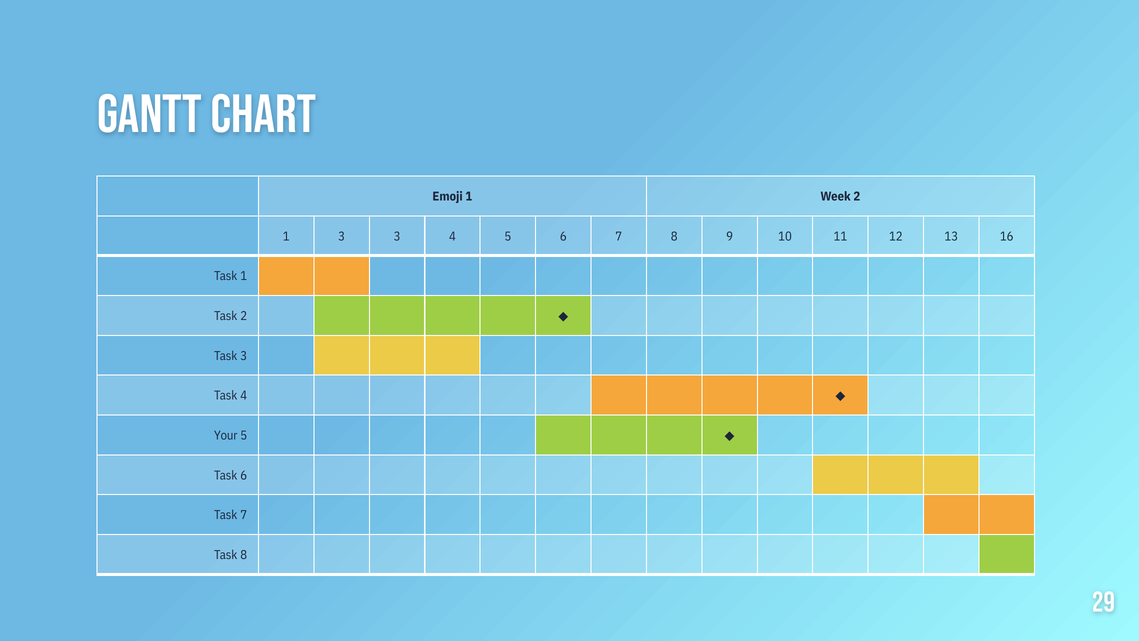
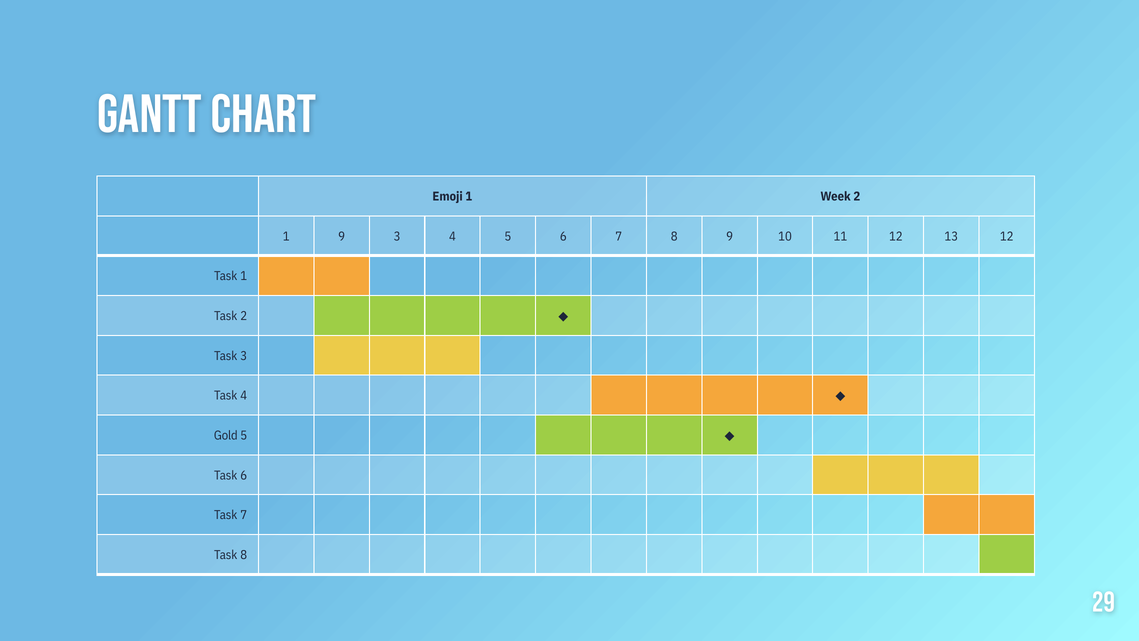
1 3: 3 -> 9 (342, 236)
13 16: 16 -> 12 (1007, 236)
Your: Your -> Gold (226, 435)
